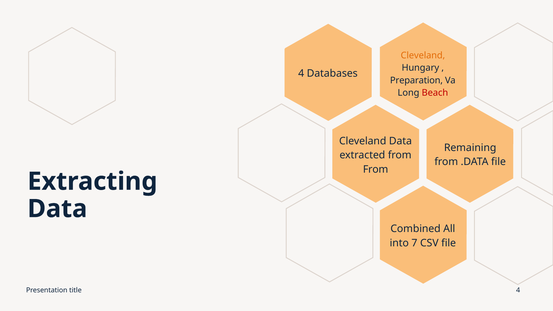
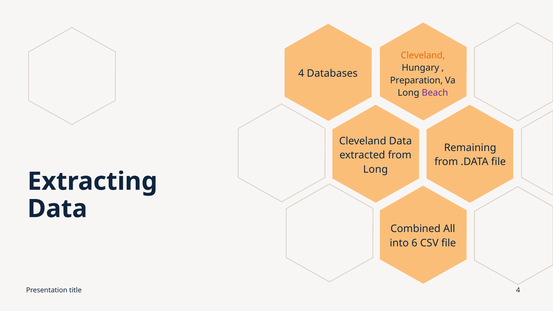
Beach colour: red -> purple (435, 93)
From: From -> Long (375, 169)
7: 7 -> 6 (414, 243)
